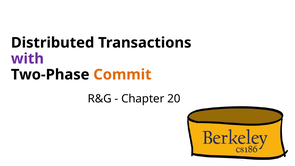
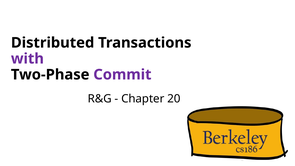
Commit colour: orange -> purple (122, 75)
